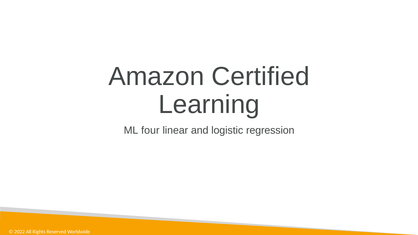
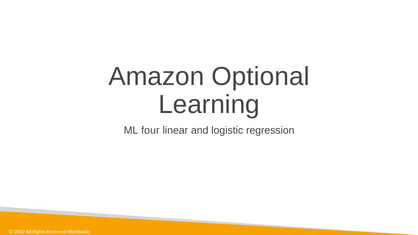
Certified: Certified -> Optional (261, 76)
